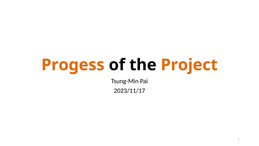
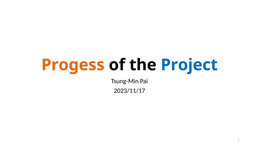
Project colour: orange -> blue (189, 65)
